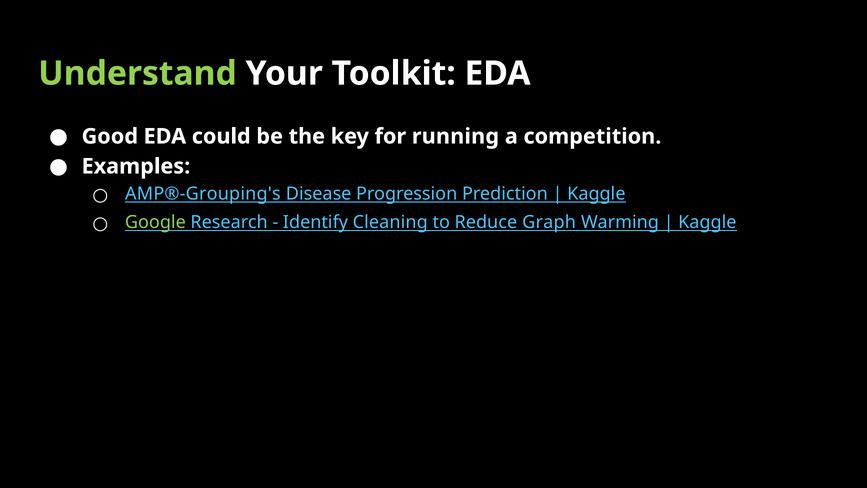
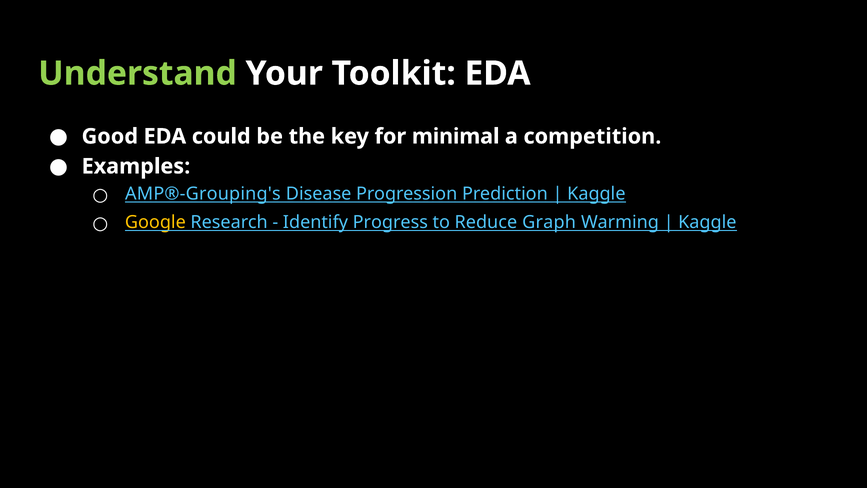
running: running -> minimal (456, 136)
Google colour: light green -> yellow (155, 222)
Cleaning: Cleaning -> Progress (390, 222)
